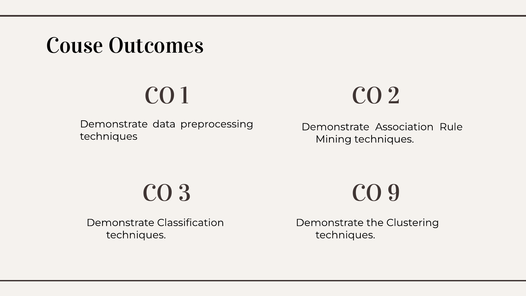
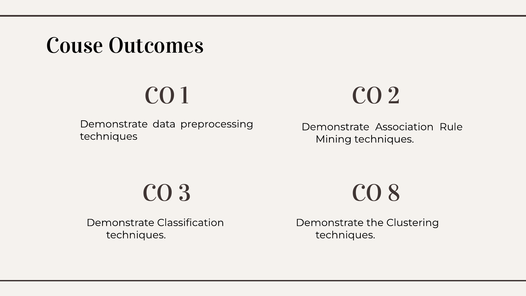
9: 9 -> 8 (394, 193)
